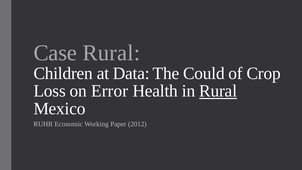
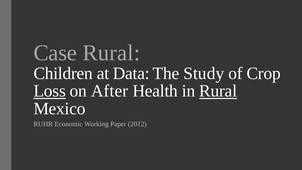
Could: Could -> Study (204, 73)
Loss underline: none -> present (50, 91)
Error: Error -> After (110, 91)
